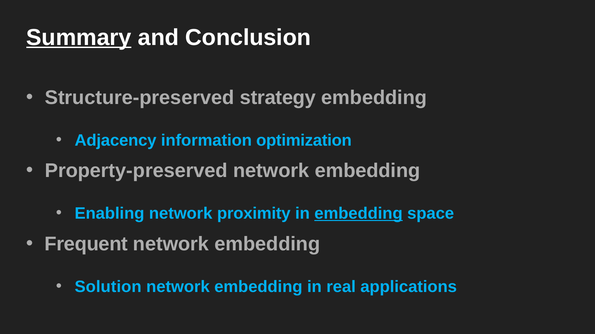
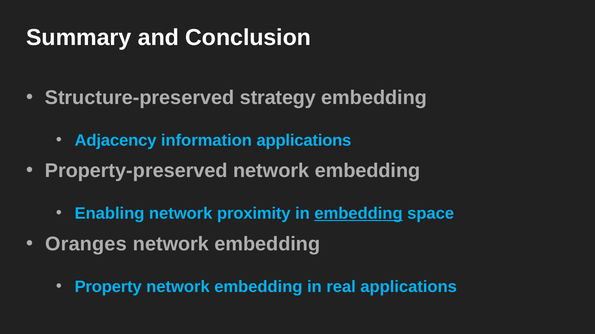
Summary underline: present -> none (79, 37)
information optimization: optimization -> applications (304, 141)
Frequent: Frequent -> Oranges (86, 244)
Solution: Solution -> Property (108, 287)
